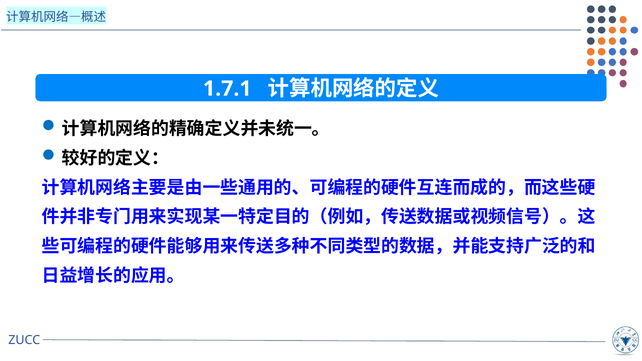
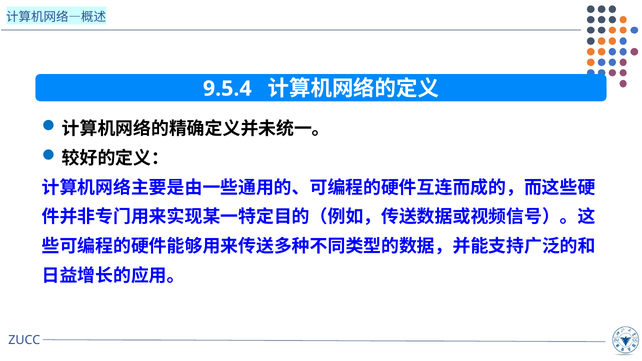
1.7.1: 1.7.1 -> 9.5.4 (227, 89)
